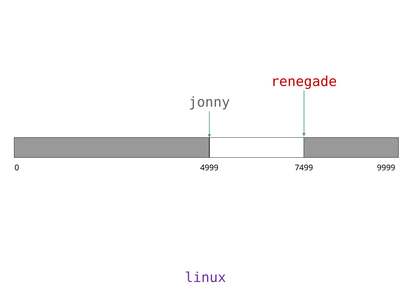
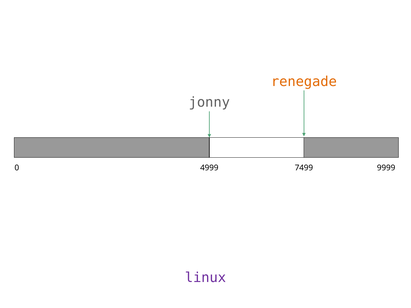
renegade colour: red -> orange (304, 82)
